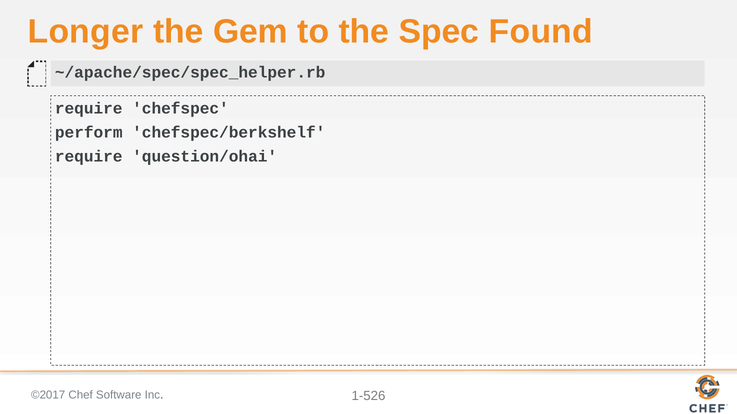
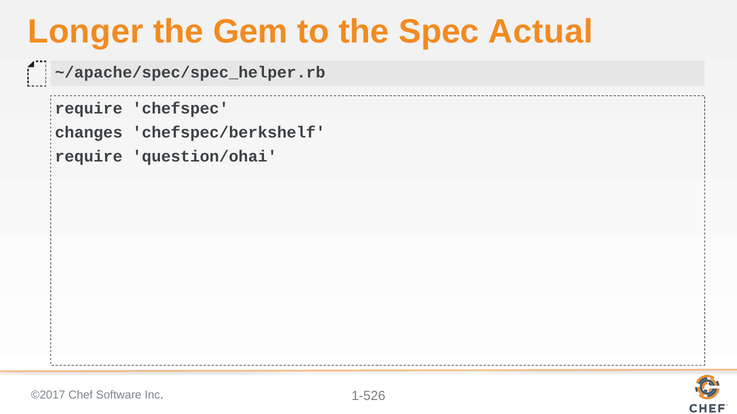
Found: Found -> Actual (541, 32)
perform: perform -> changes (89, 133)
